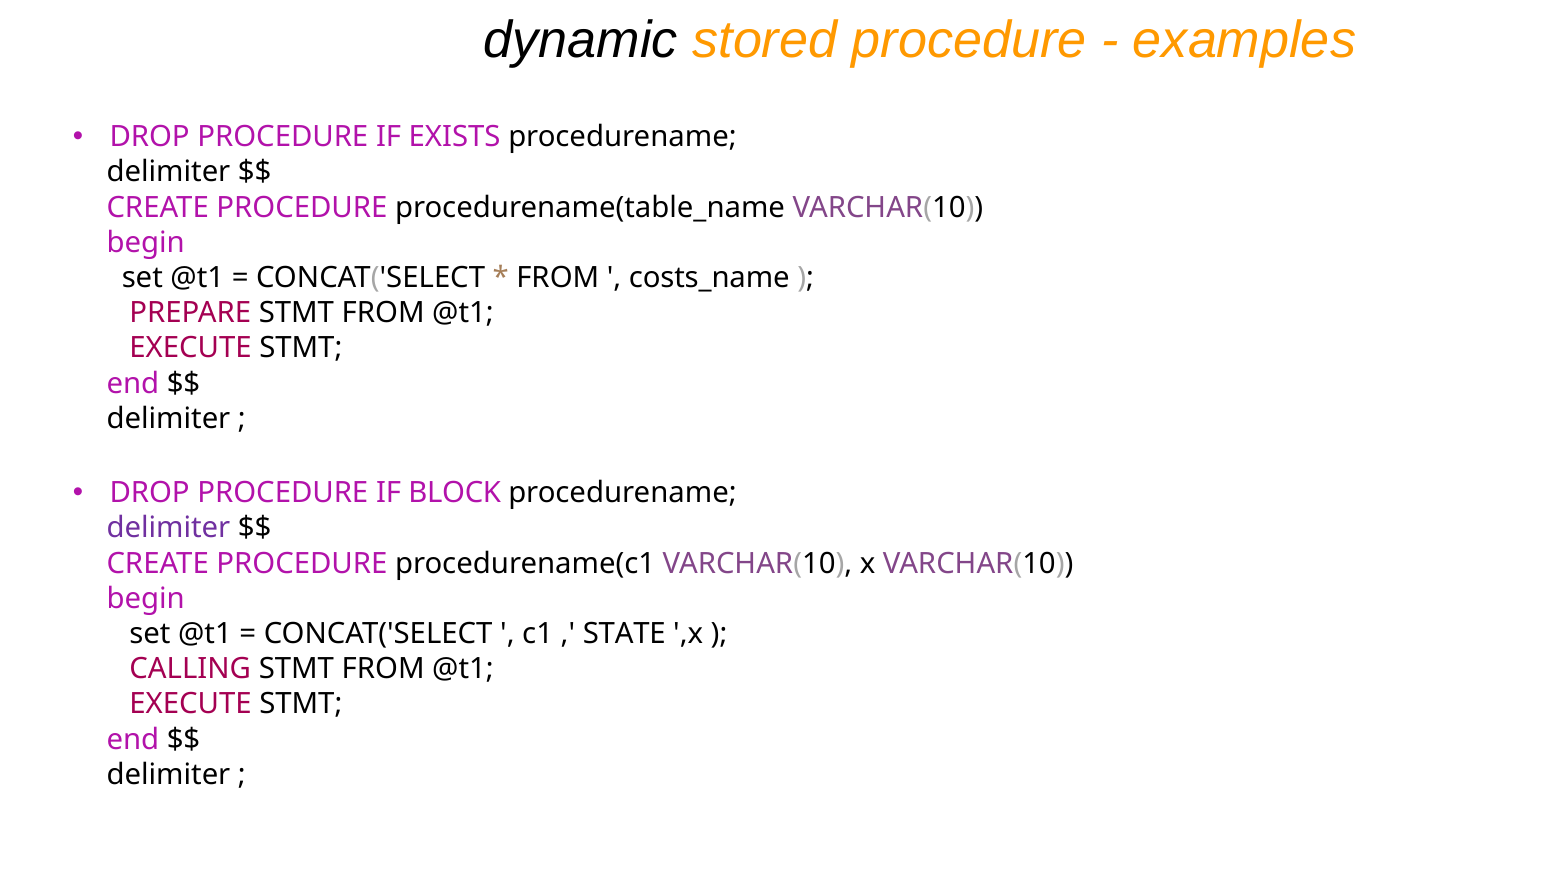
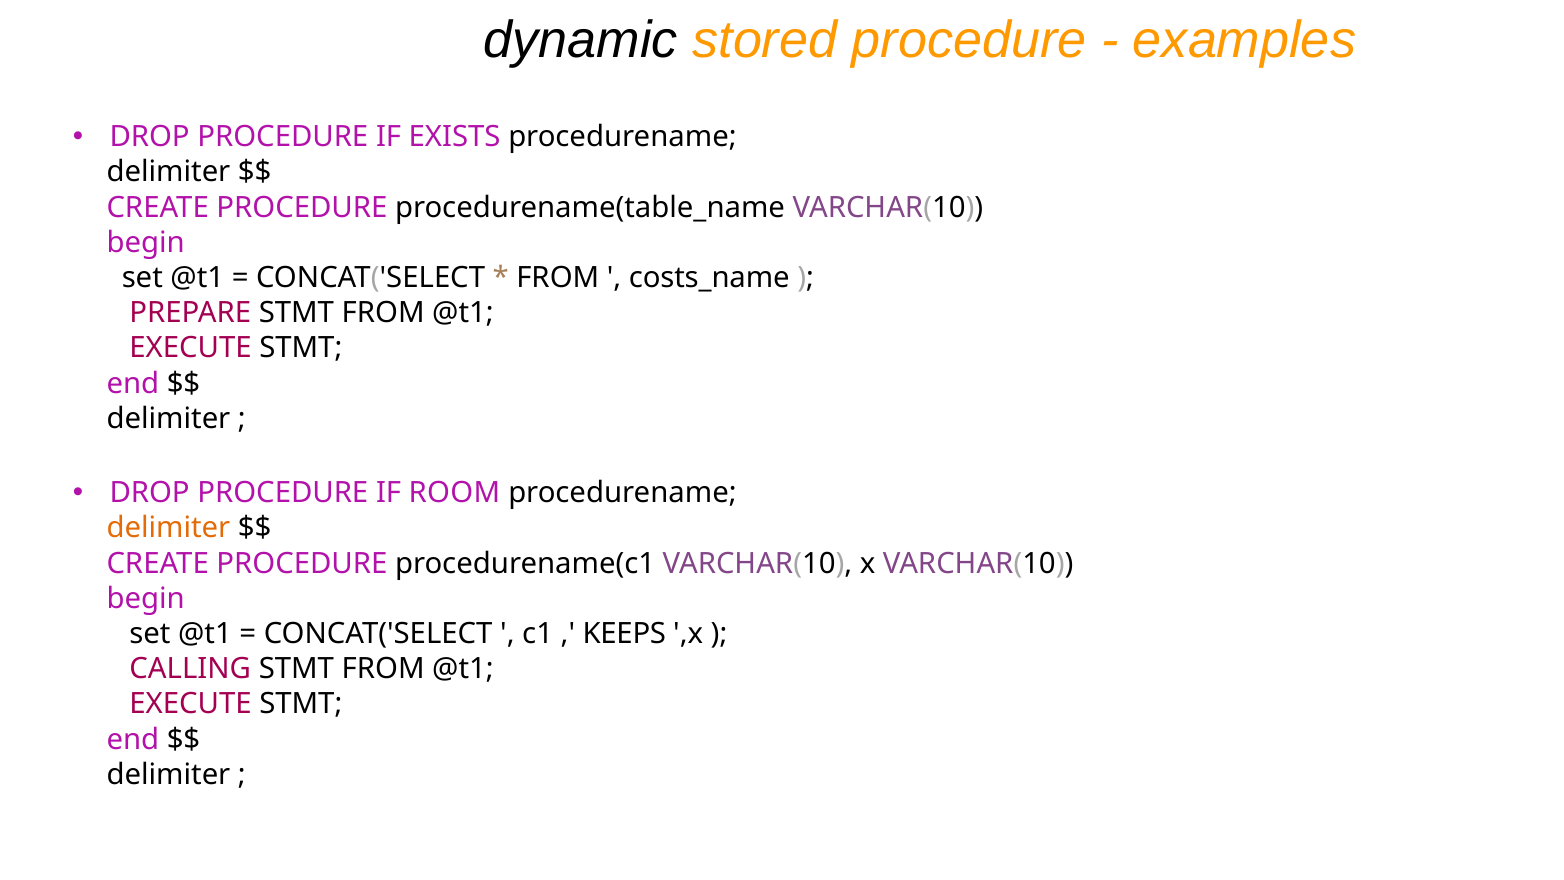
BLOCK: BLOCK -> ROOM (454, 493)
delimiter colour: purple -> orange (168, 528)
STATE: STATE -> KEEPS (624, 634)
